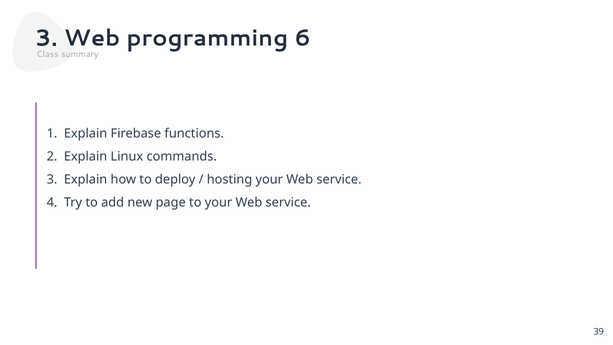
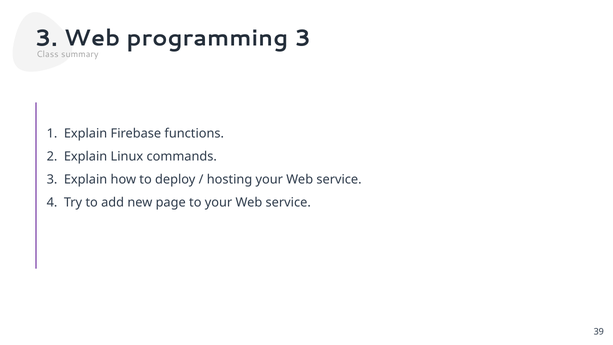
programming 6: 6 -> 3 (303, 38)
